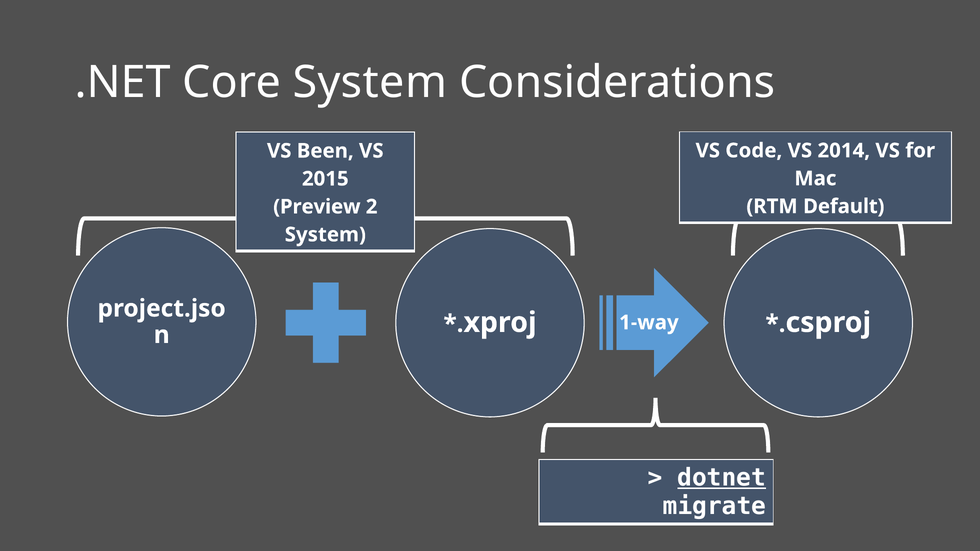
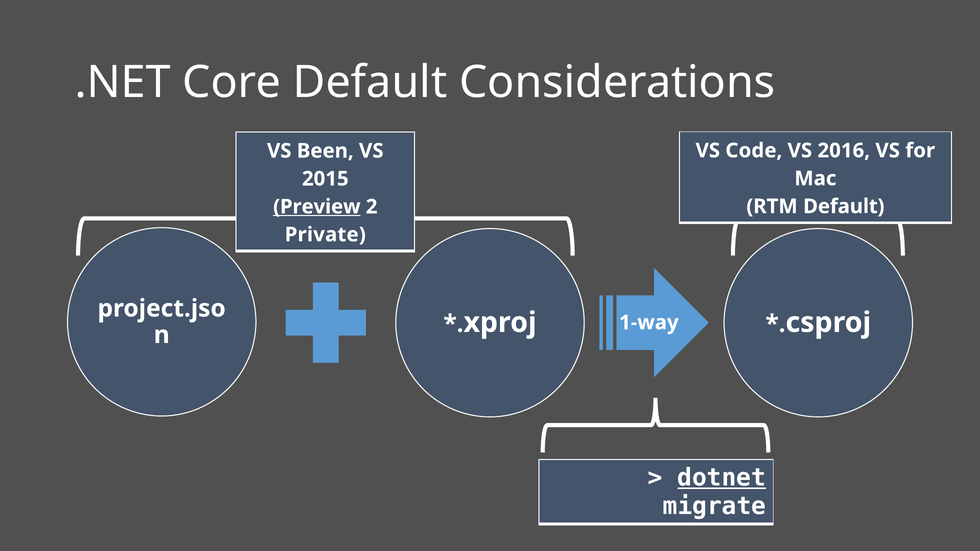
Core System: System -> Default (370, 82)
2014: 2014 -> 2016 (844, 151)
Preview underline: none -> present (317, 207)
System: System -> Private (325, 235)
